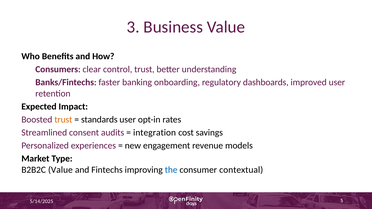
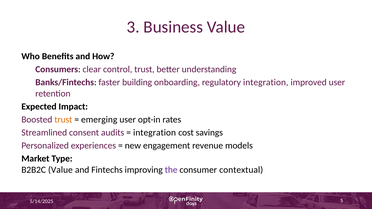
banking: banking -> building (137, 82)
regulatory dashboards: dashboards -> integration (266, 82)
standards: standards -> emerging (99, 120)
the colour: blue -> purple (171, 170)
